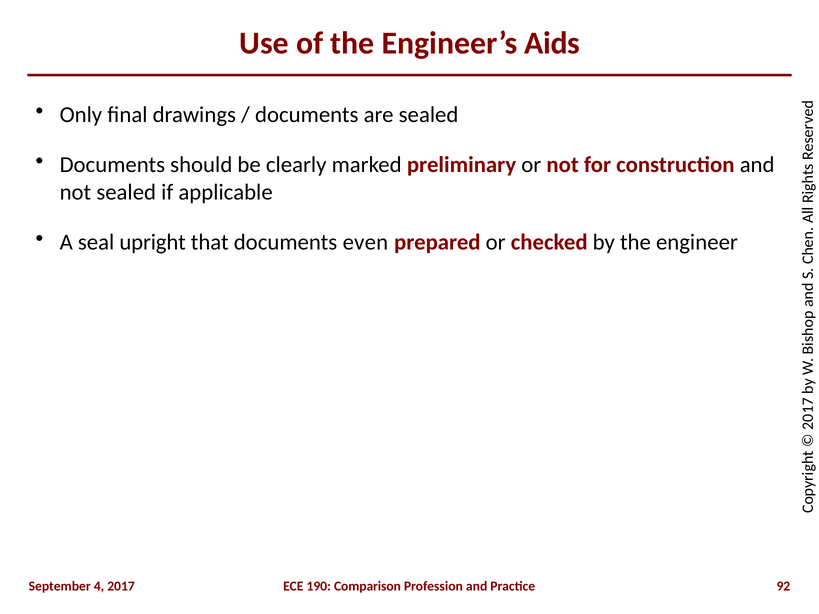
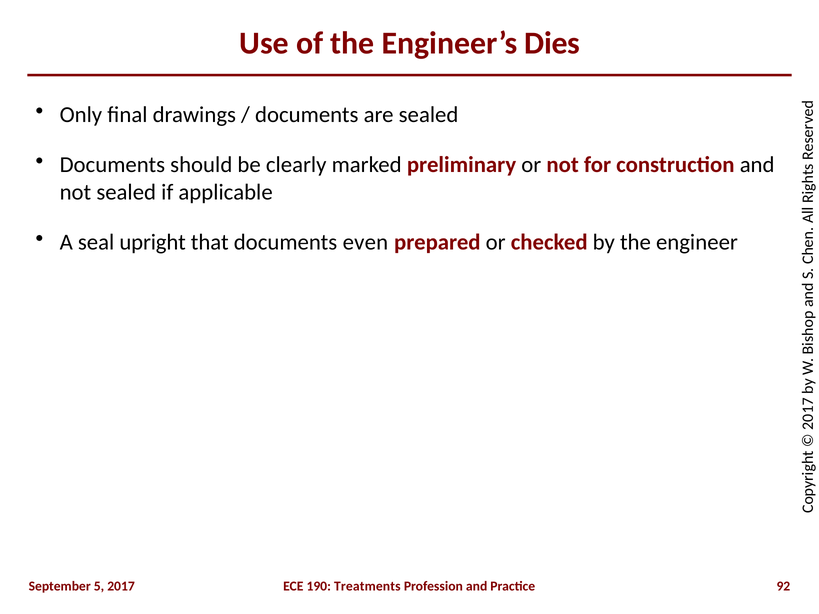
Aids: Aids -> Dies (552, 43)
4: 4 -> 5 (99, 587)
Comparison: Comparison -> Treatments (367, 587)
